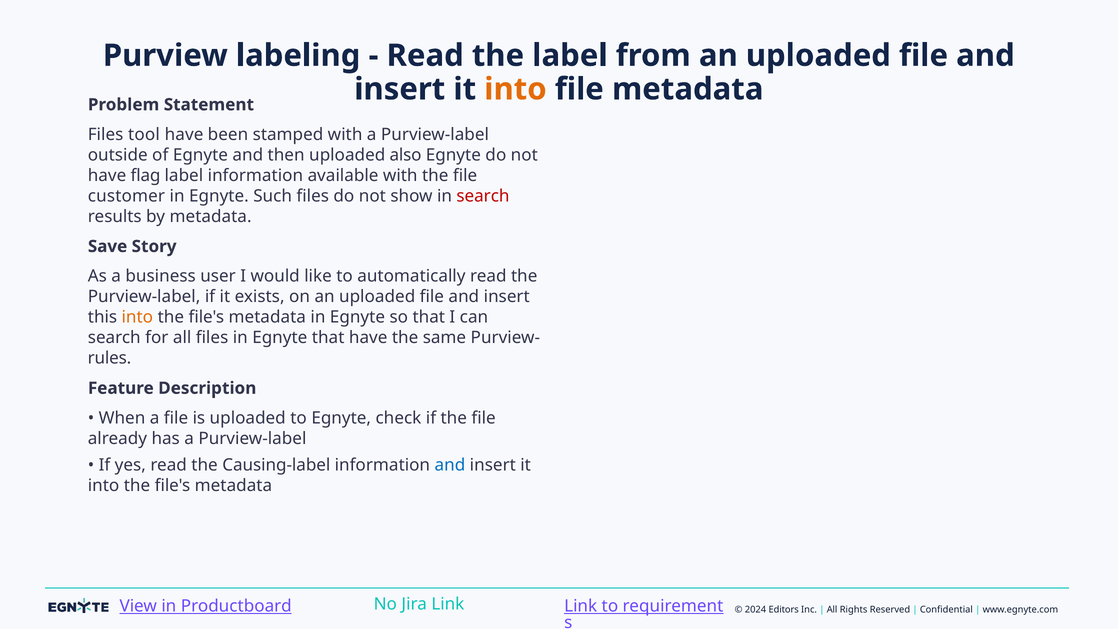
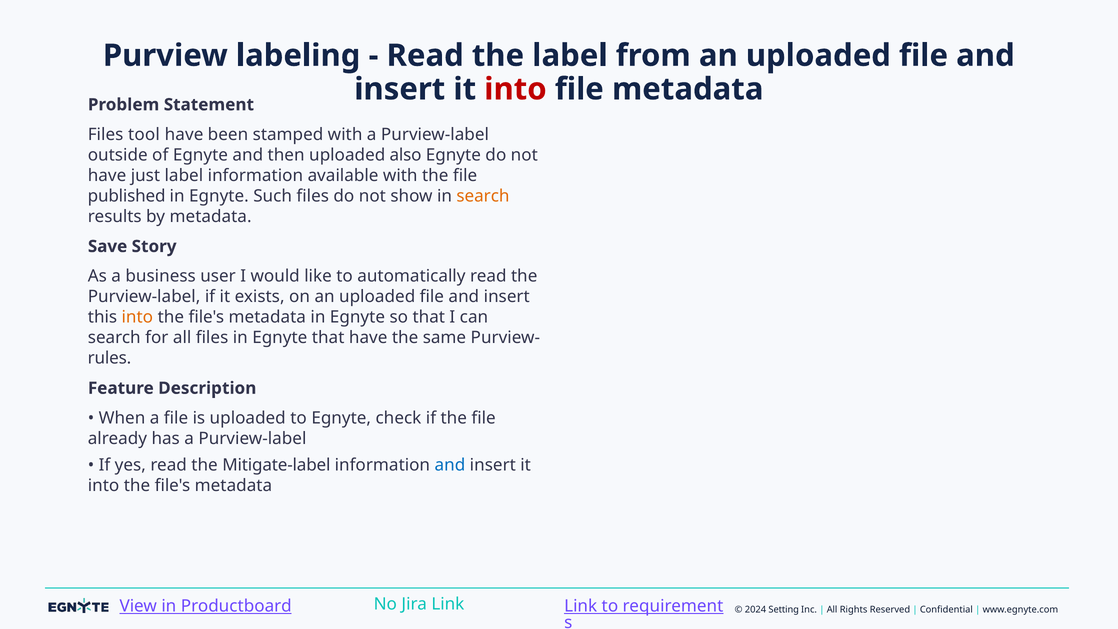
into colour: orange -> red (515, 89)
flag: flag -> just (145, 176)
customer: customer -> published (127, 196)
search colour: red -> orange (483, 196)
Causing-label: Causing-label -> Mitigate-label (276, 465)
Editors: Editors -> Setting (784, 610)
